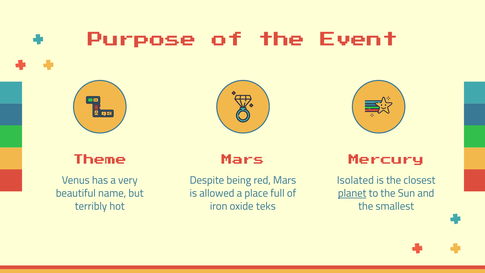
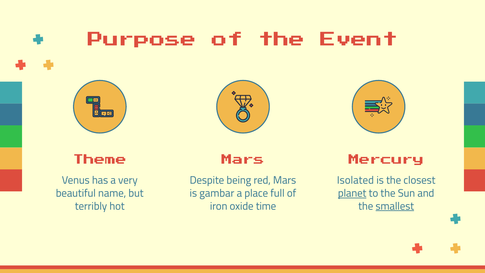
allowed: allowed -> gambar (217, 193)
teks: teks -> time (266, 206)
smallest underline: none -> present (395, 206)
